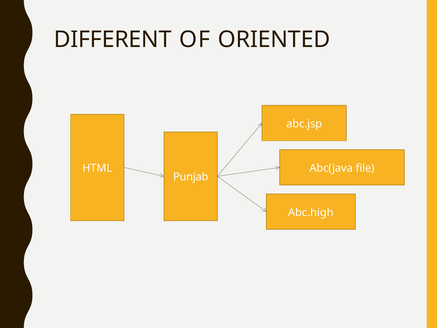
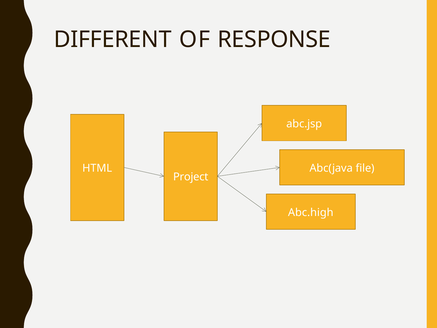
ORIENTED: ORIENTED -> RESPONSE (274, 39)
Punjab: Punjab -> Project (191, 177)
